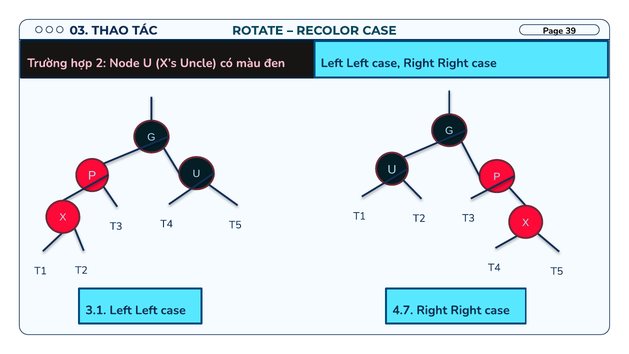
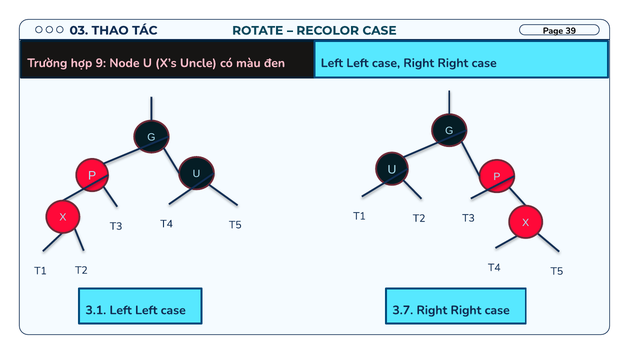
2: 2 -> 9 (101, 63)
4.7: 4.7 -> 3.7 (403, 310)
